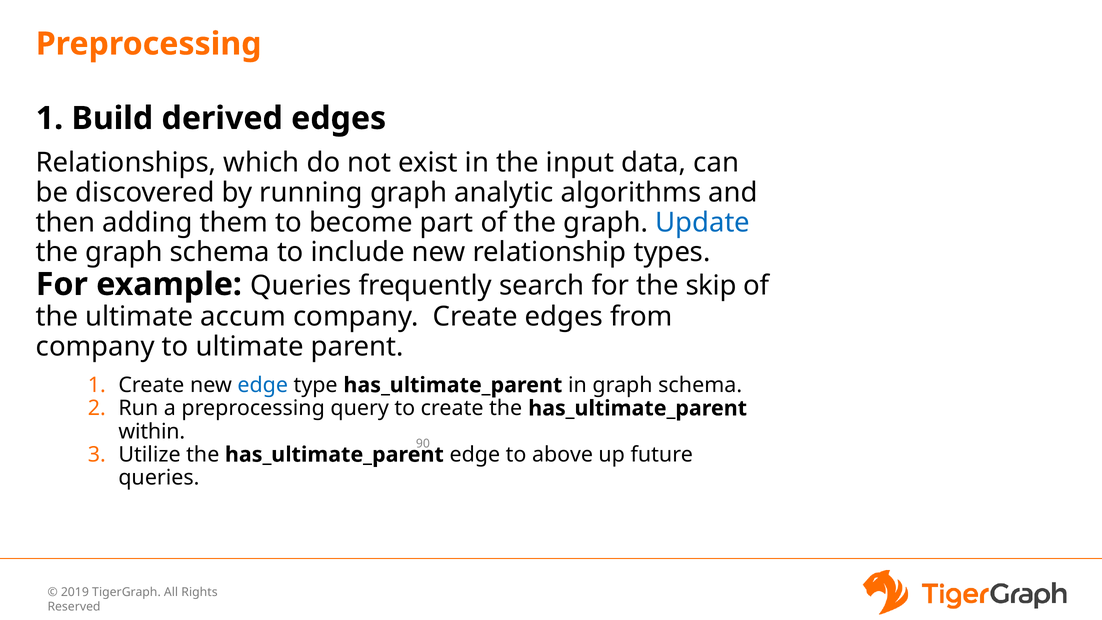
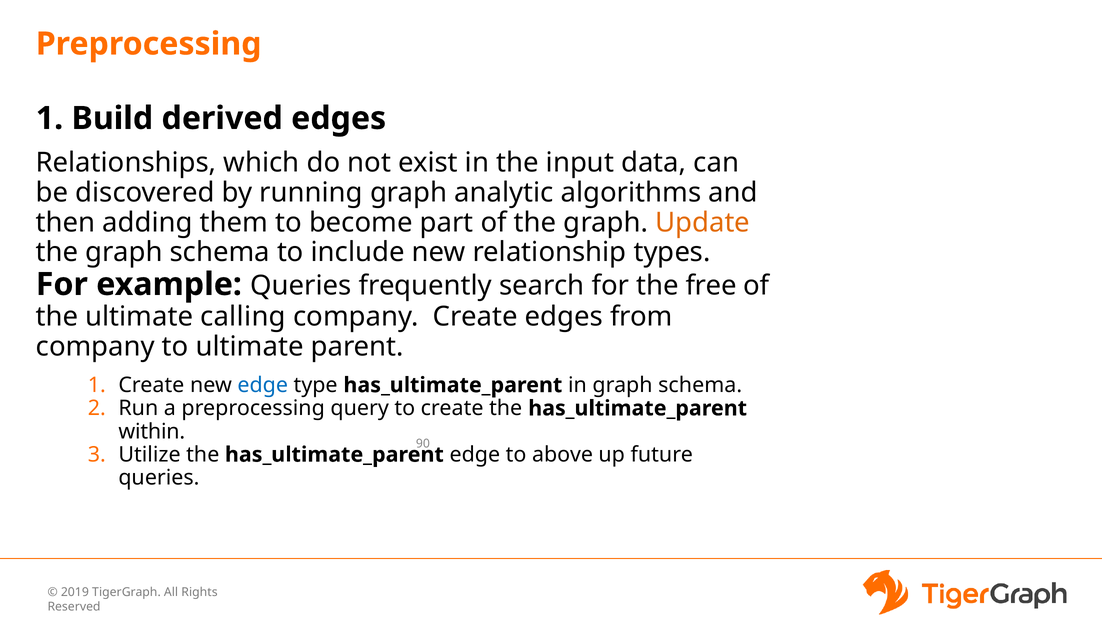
Update colour: blue -> orange (703, 222)
skip: skip -> free (711, 286)
accum: accum -> calling (243, 317)
